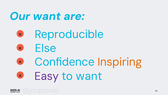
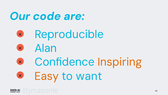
Our want: want -> code (47, 16)
Else: Else -> Alan (46, 48)
Easy colour: purple -> orange (47, 76)
